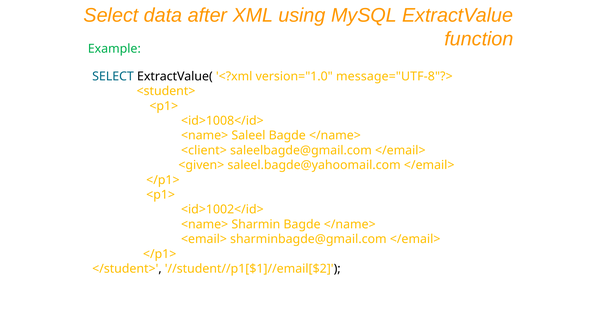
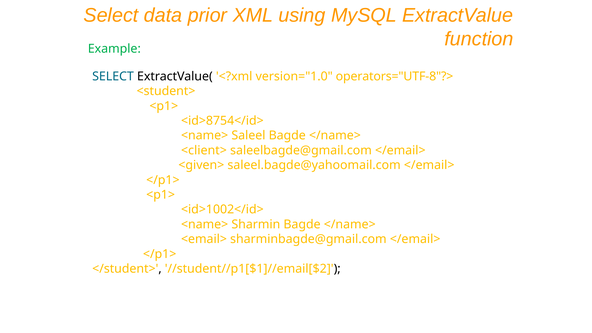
after: after -> prior (207, 15)
message="UTF-8"?>: message="UTF-8"?> -> operators="UTF-8"?> (395, 76)
<id>1008</id>: <id>1008</id> -> <id>8754</id> (222, 121)
